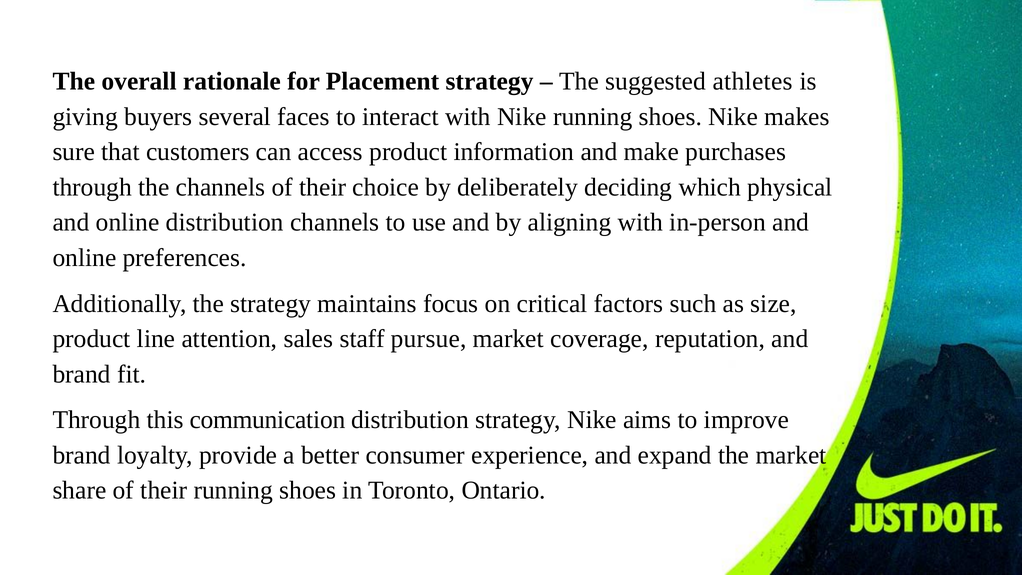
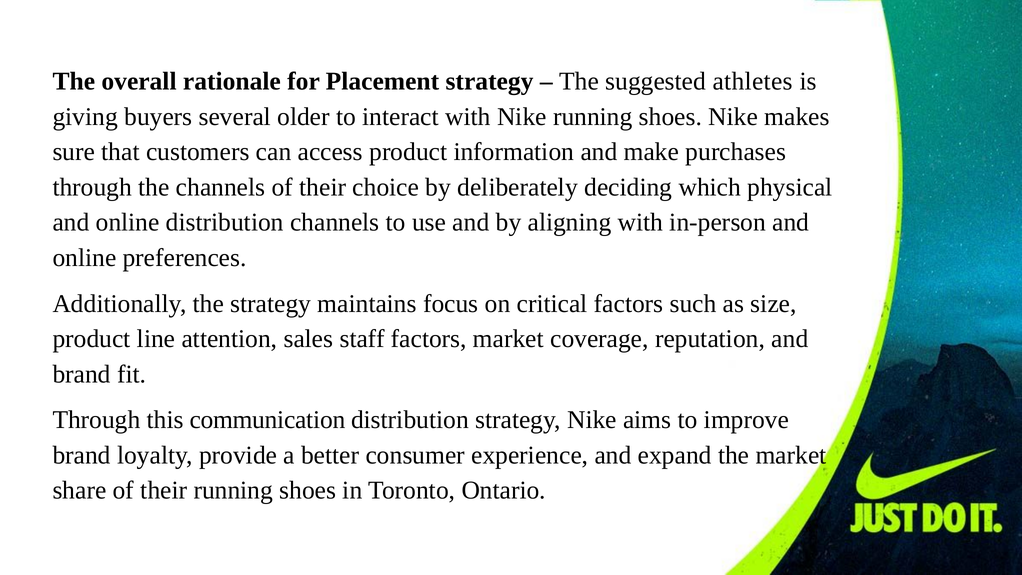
faces: faces -> older (304, 117)
staff pursue: pursue -> factors (429, 339)
